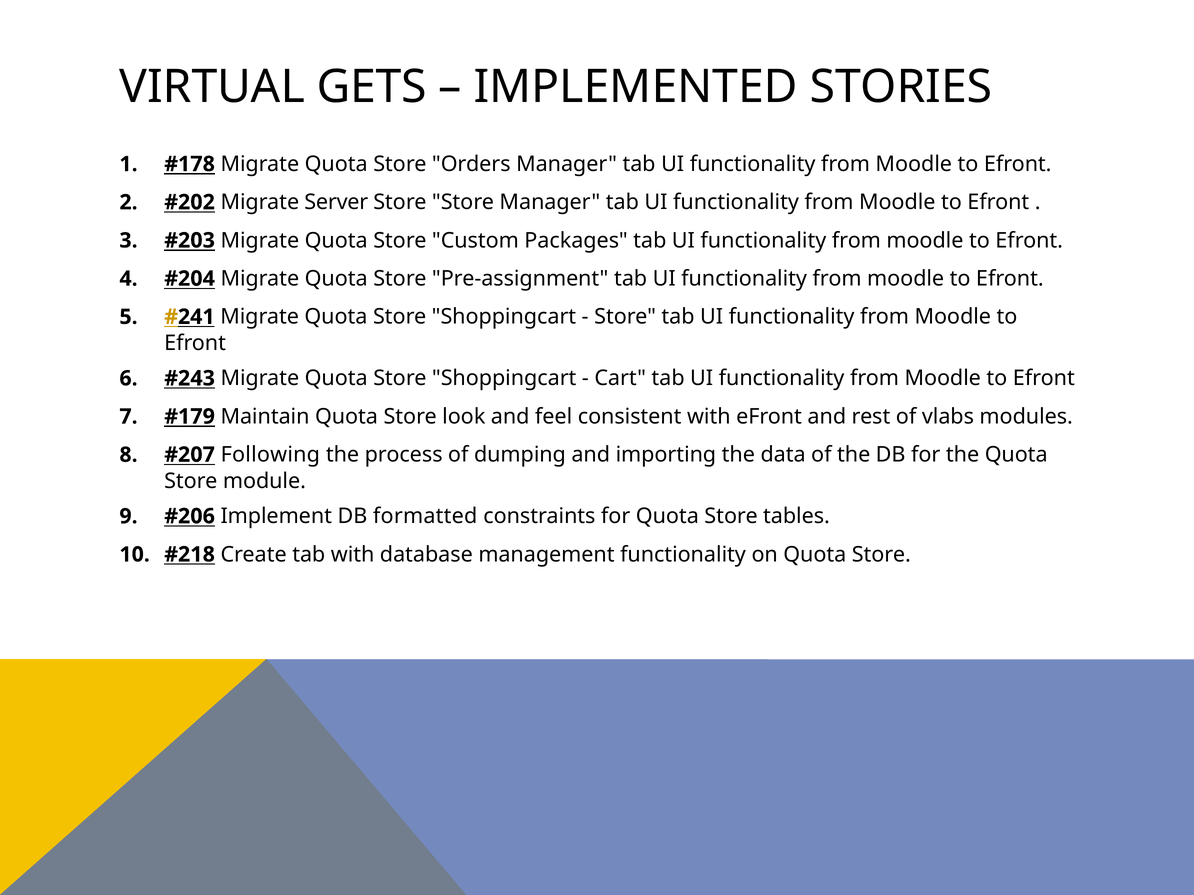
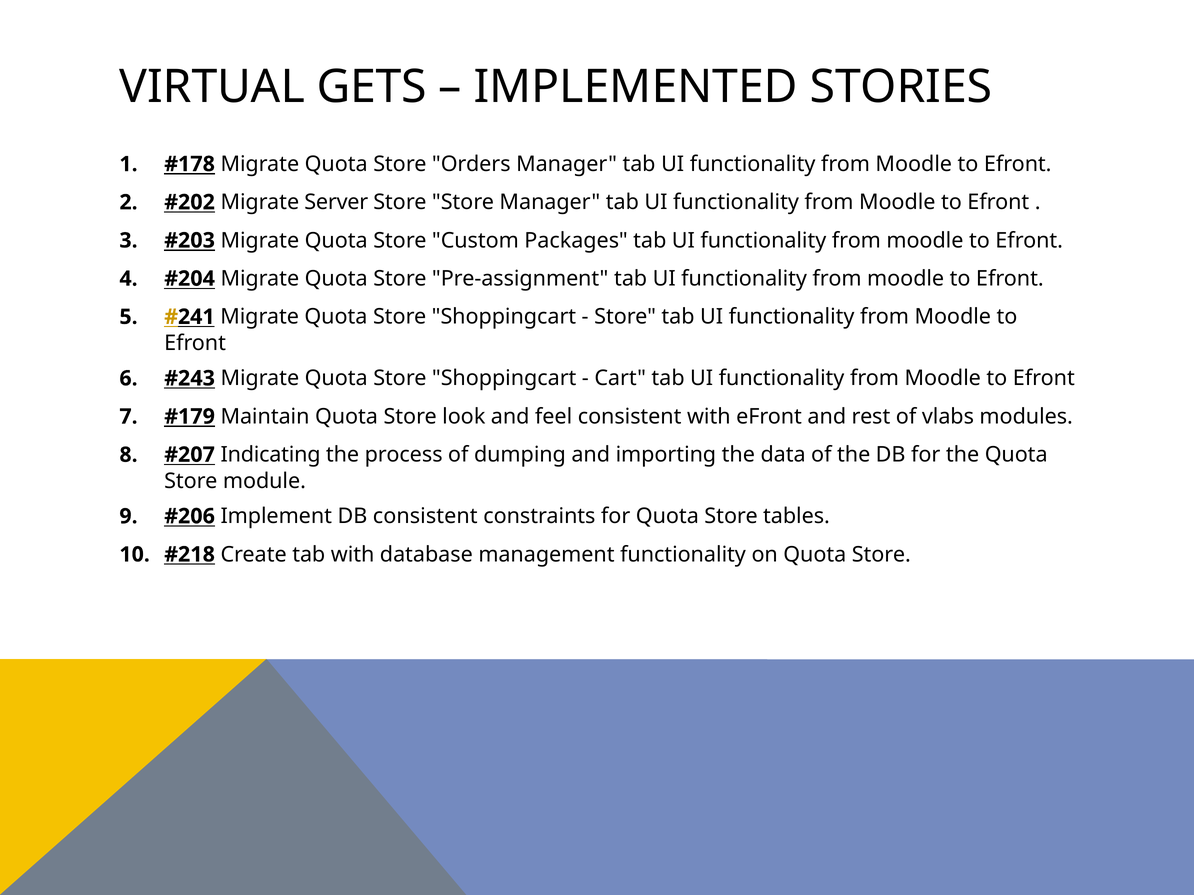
Following: Following -> Indicating (271, 455)
DB formatted: formatted -> consistent (425, 517)
